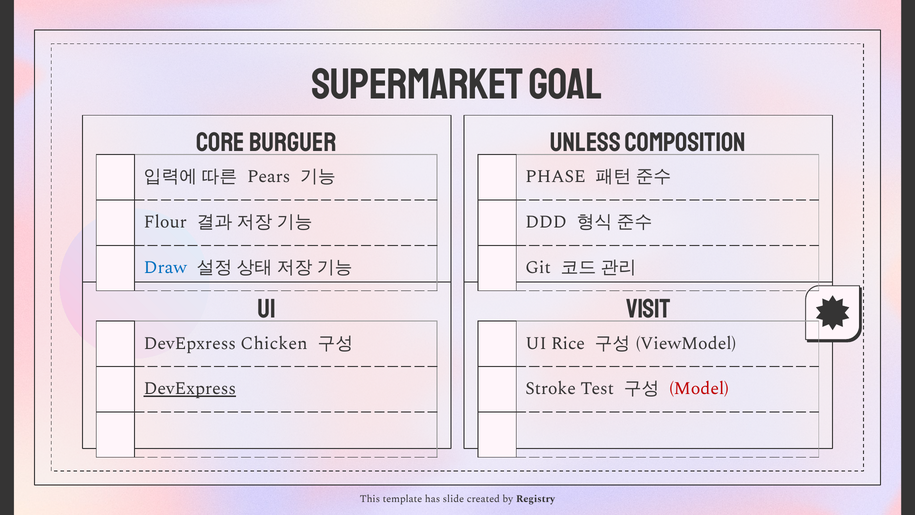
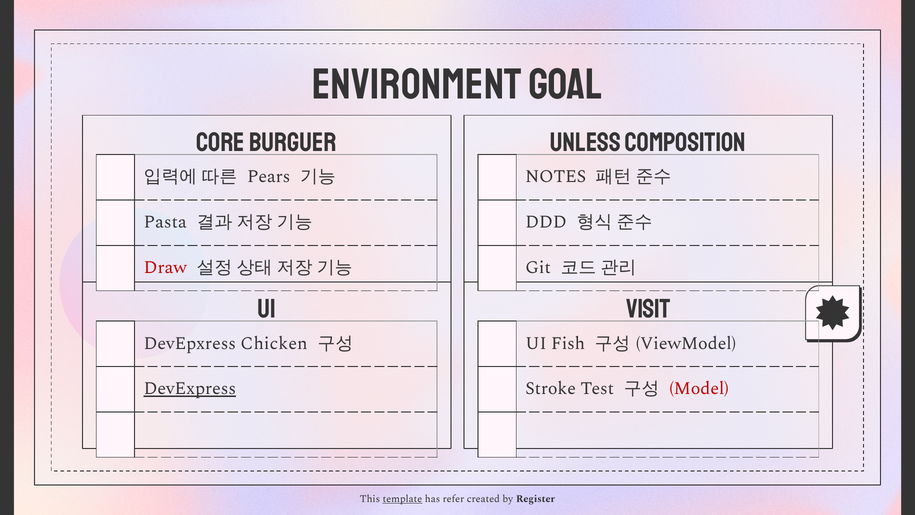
Supermarket: Supermarket -> Environment (417, 84)
PHASE: PHASE -> NOTES (556, 177)
Flour: Flour -> Pasta (165, 222)
Draw colour: blue -> red (165, 267)
Rice: Rice -> Fish (568, 343)
template underline: none -> present (402, 499)
slide: slide -> refer (453, 499)
Registry: Registry -> Register (535, 499)
